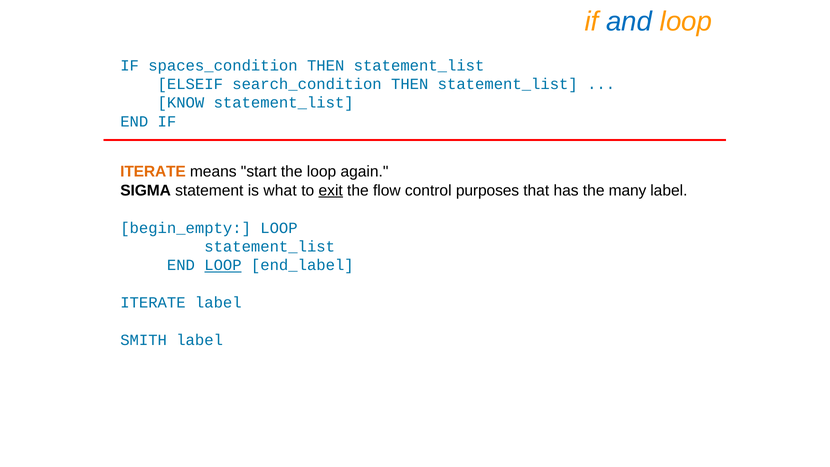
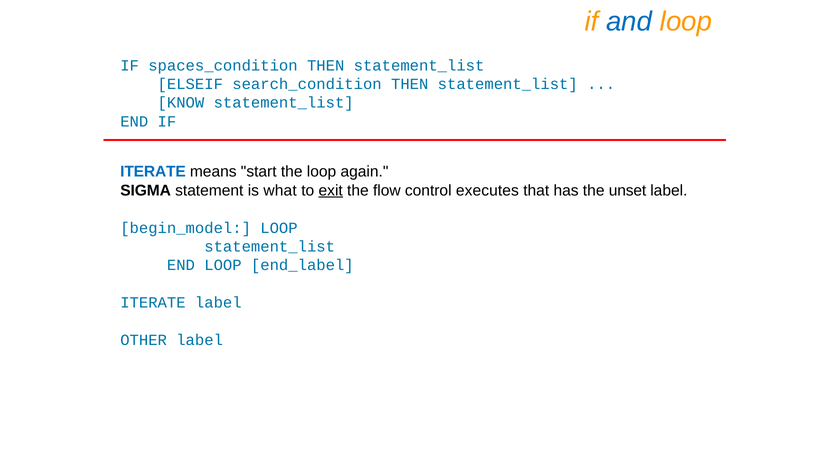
ITERATE colour: orange -> blue (153, 172)
purposes: purposes -> executes (487, 190)
many: many -> unset (627, 190)
begin_empty: begin_empty -> begin_model (186, 228)
LOOP underline: present -> none (223, 265)
SMITH: SMITH -> OTHER (144, 340)
